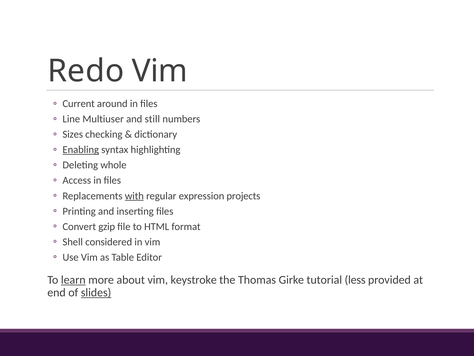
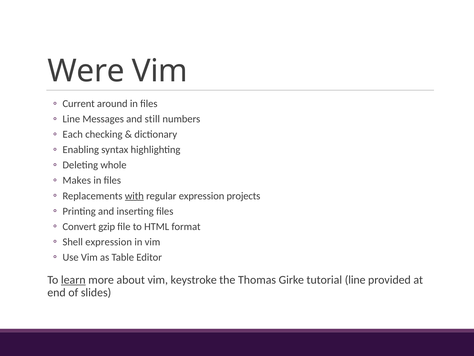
Redo: Redo -> Were (86, 71)
Multiuser: Multiuser -> Messages (103, 119)
Sizes: Sizes -> Each (73, 134)
Enabling underline: present -> none (81, 150)
Access: Access -> Makes (77, 180)
Shell considered: considered -> expression (109, 242)
tutorial less: less -> line (355, 279)
slides underline: present -> none (96, 292)
